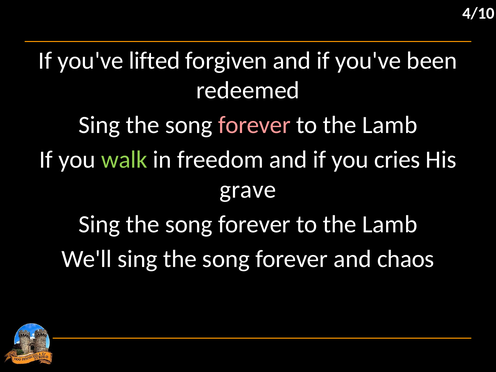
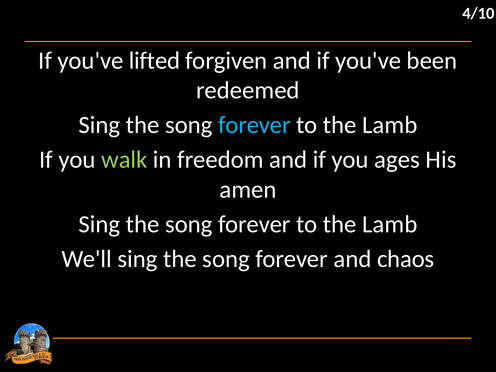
forever colour: pink -> light blue (254, 125)
cries: cries -> ages (397, 160)
grave: grave -> amen (248, 190)
